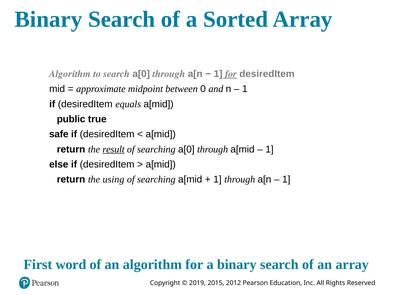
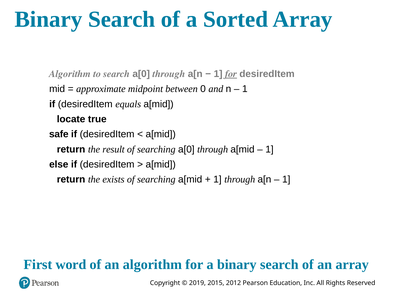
public: public -> locate (71, 119)
result underline: present -> none (114, 150)
using: using -> exists (113, 180)
